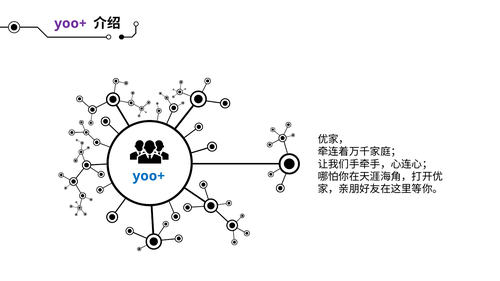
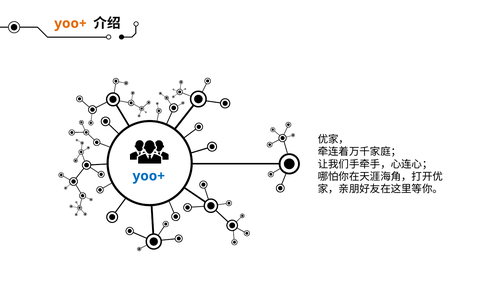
yoo+ colour: purple -> orange (70, 23)
